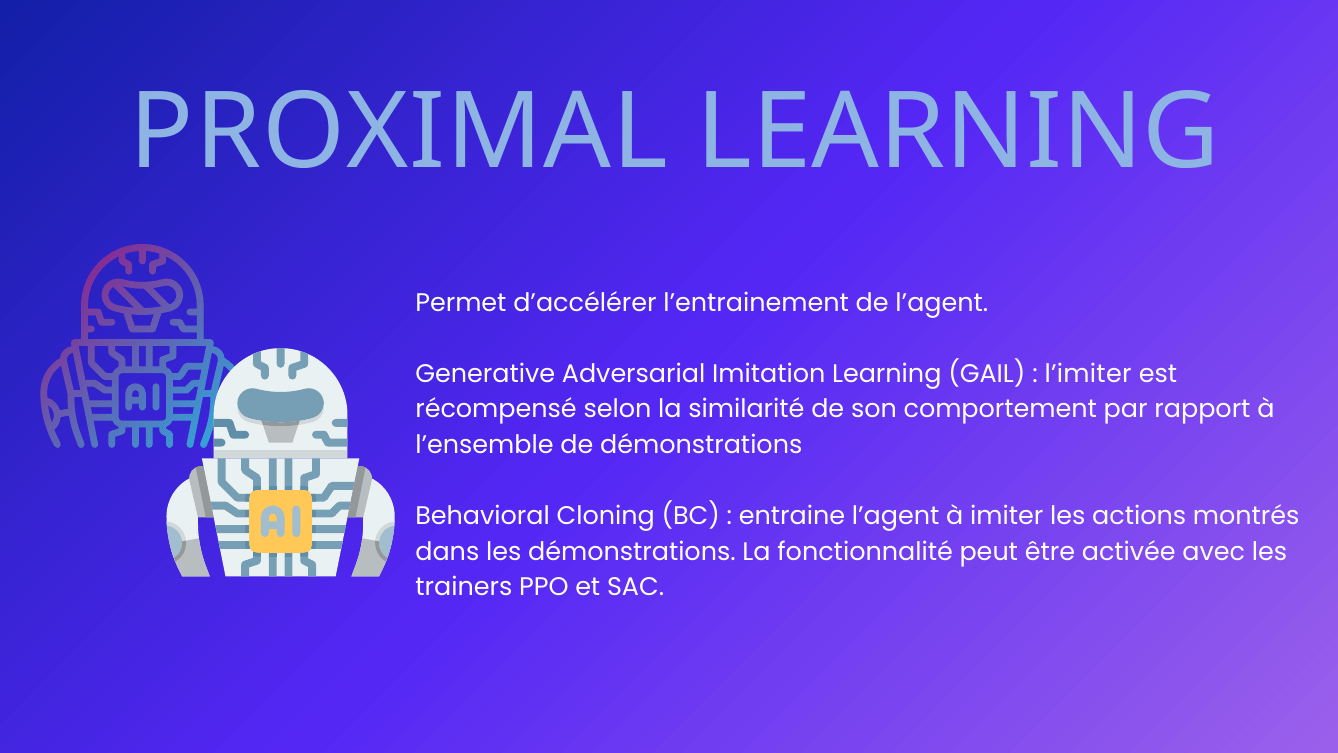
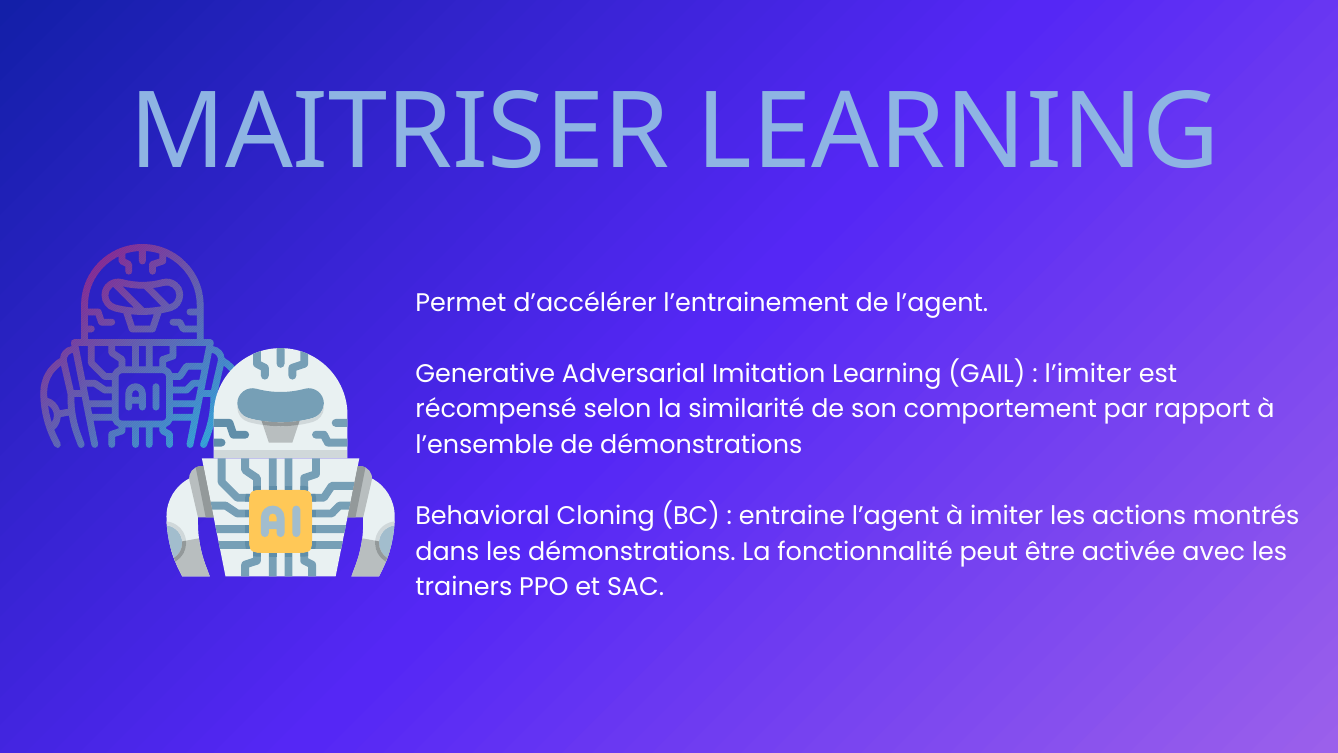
PROXIMAL: PROXIMAL -> MAITRISER (400, 132)
